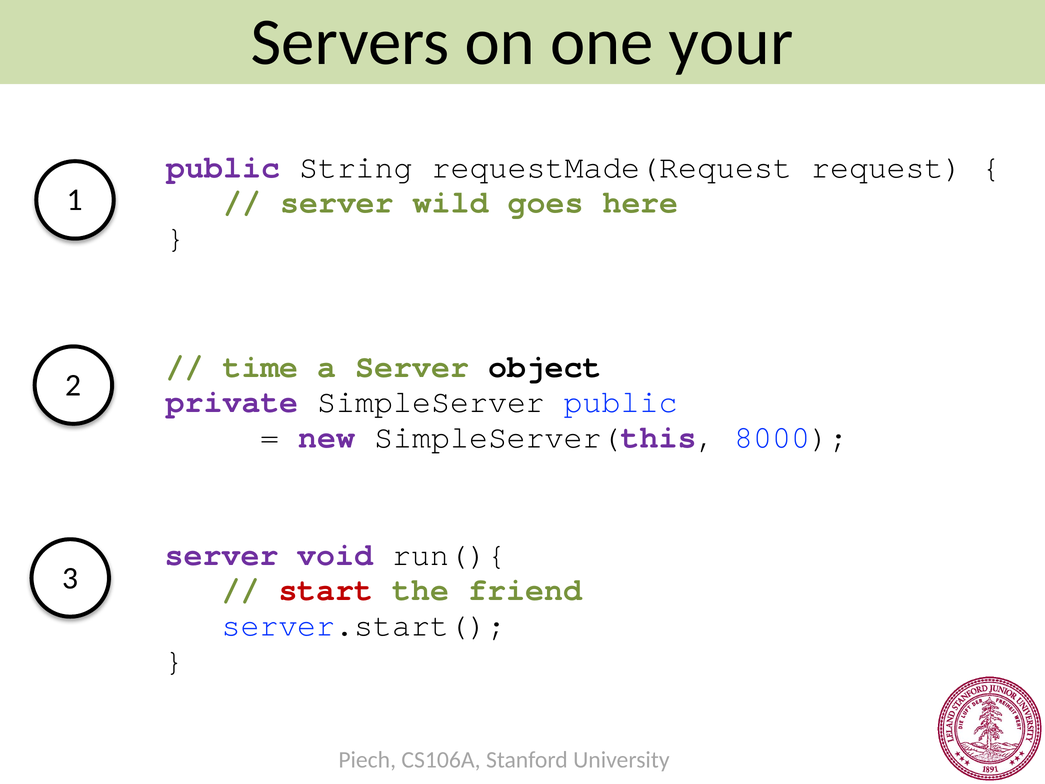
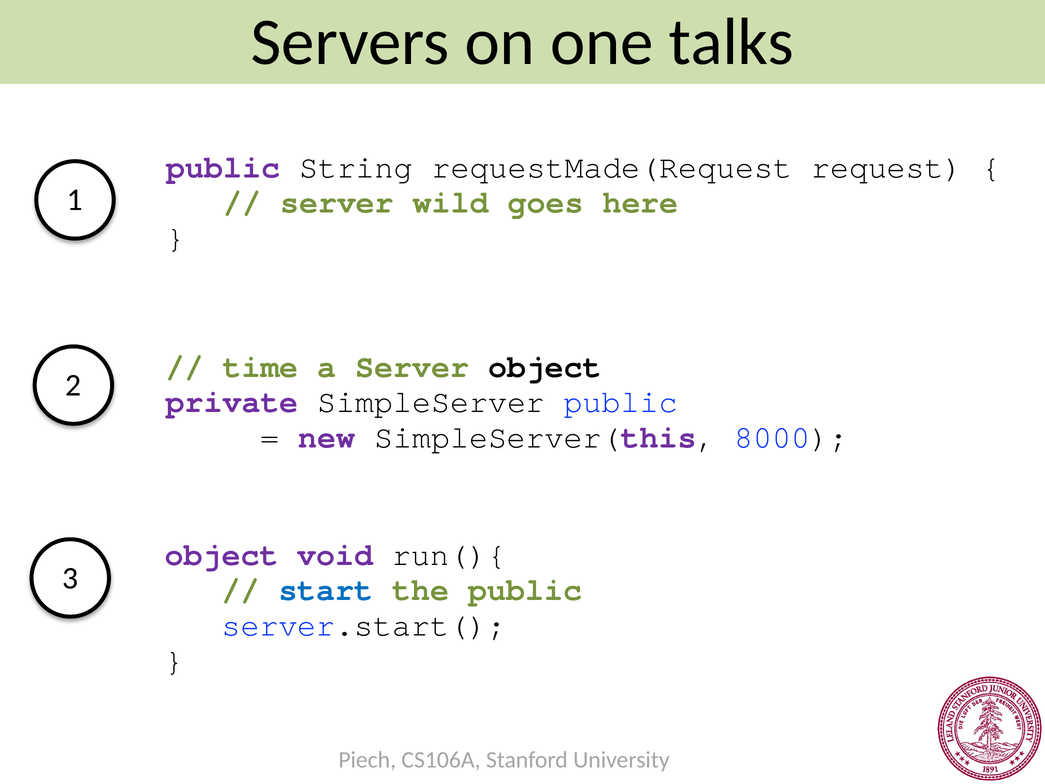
your: your -> talks (731, 42)
server: server -> object (222, 555)
start colour: red -> blue (326, 590)
the friend: friend -> public (525, 590)
